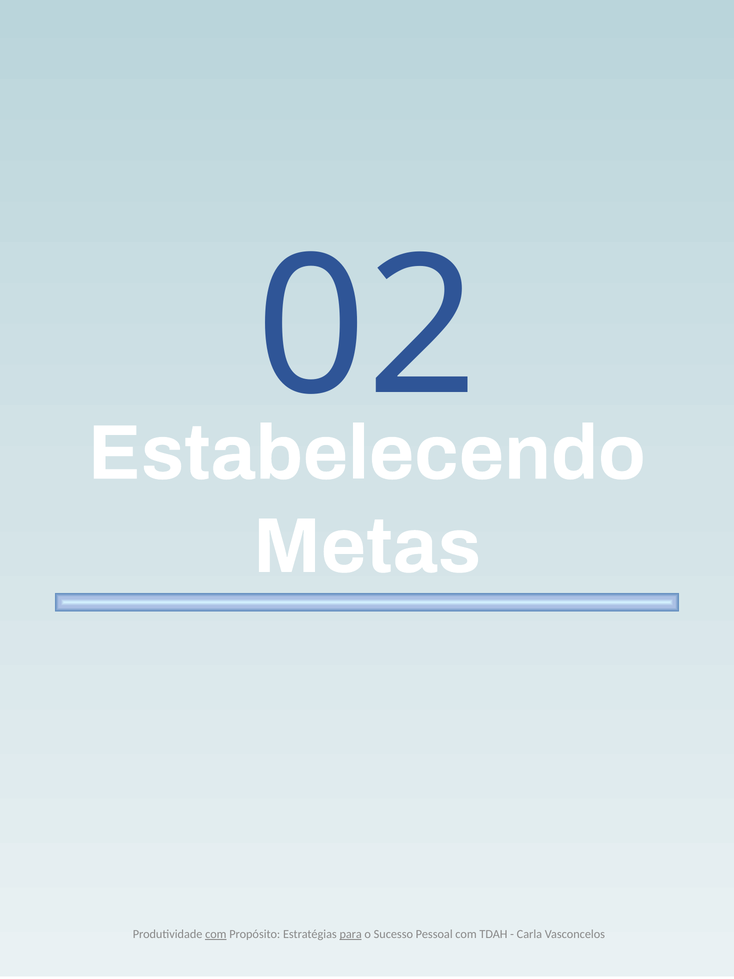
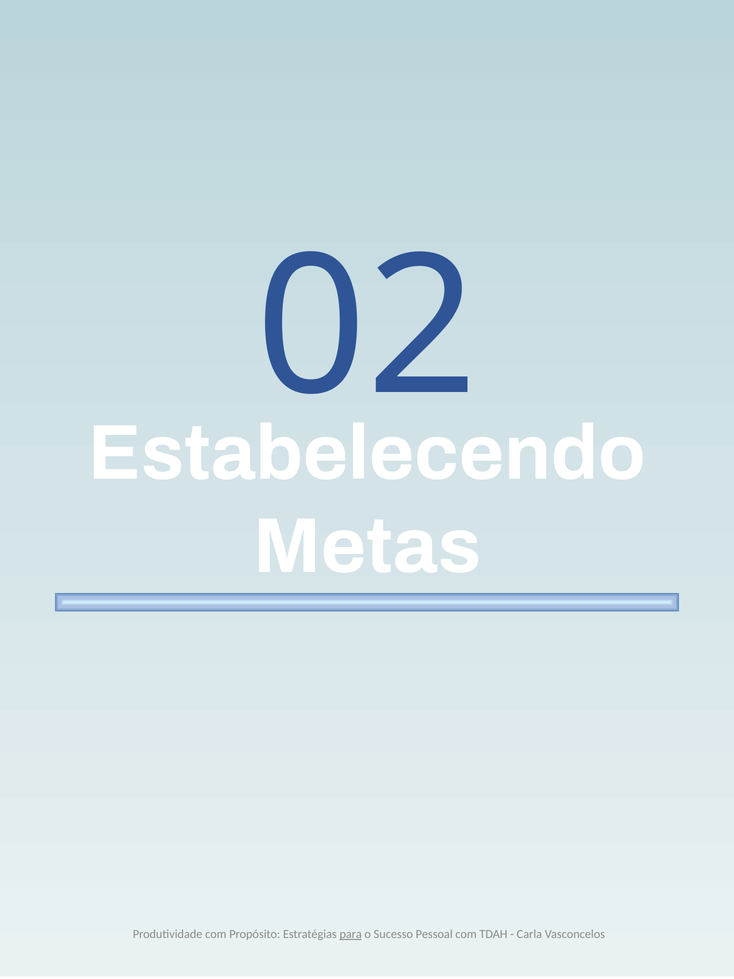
com underline: present -> none (216, 934)
